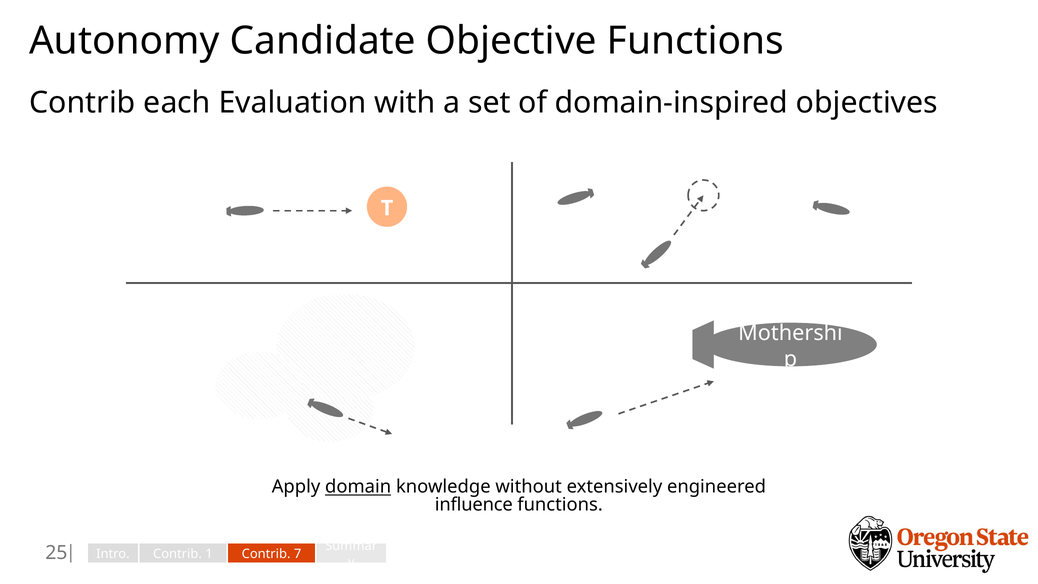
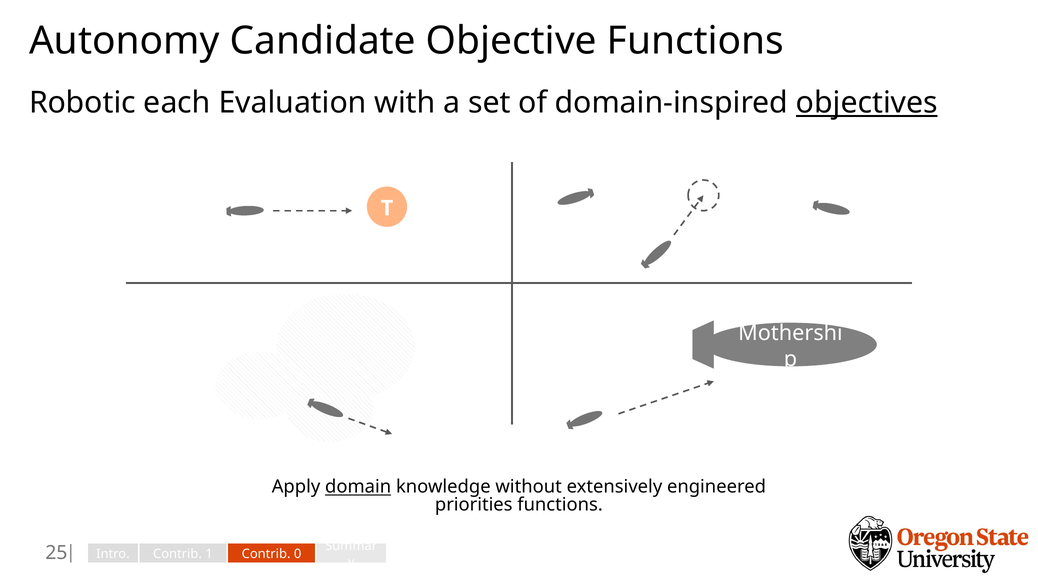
Contrib: Contrib -> Robotic (82, 103)
objectives underline: none -> present (867, 103)
influence: influence -> priorities (474, 505)
7: 7 -> 0 (298, 554)
